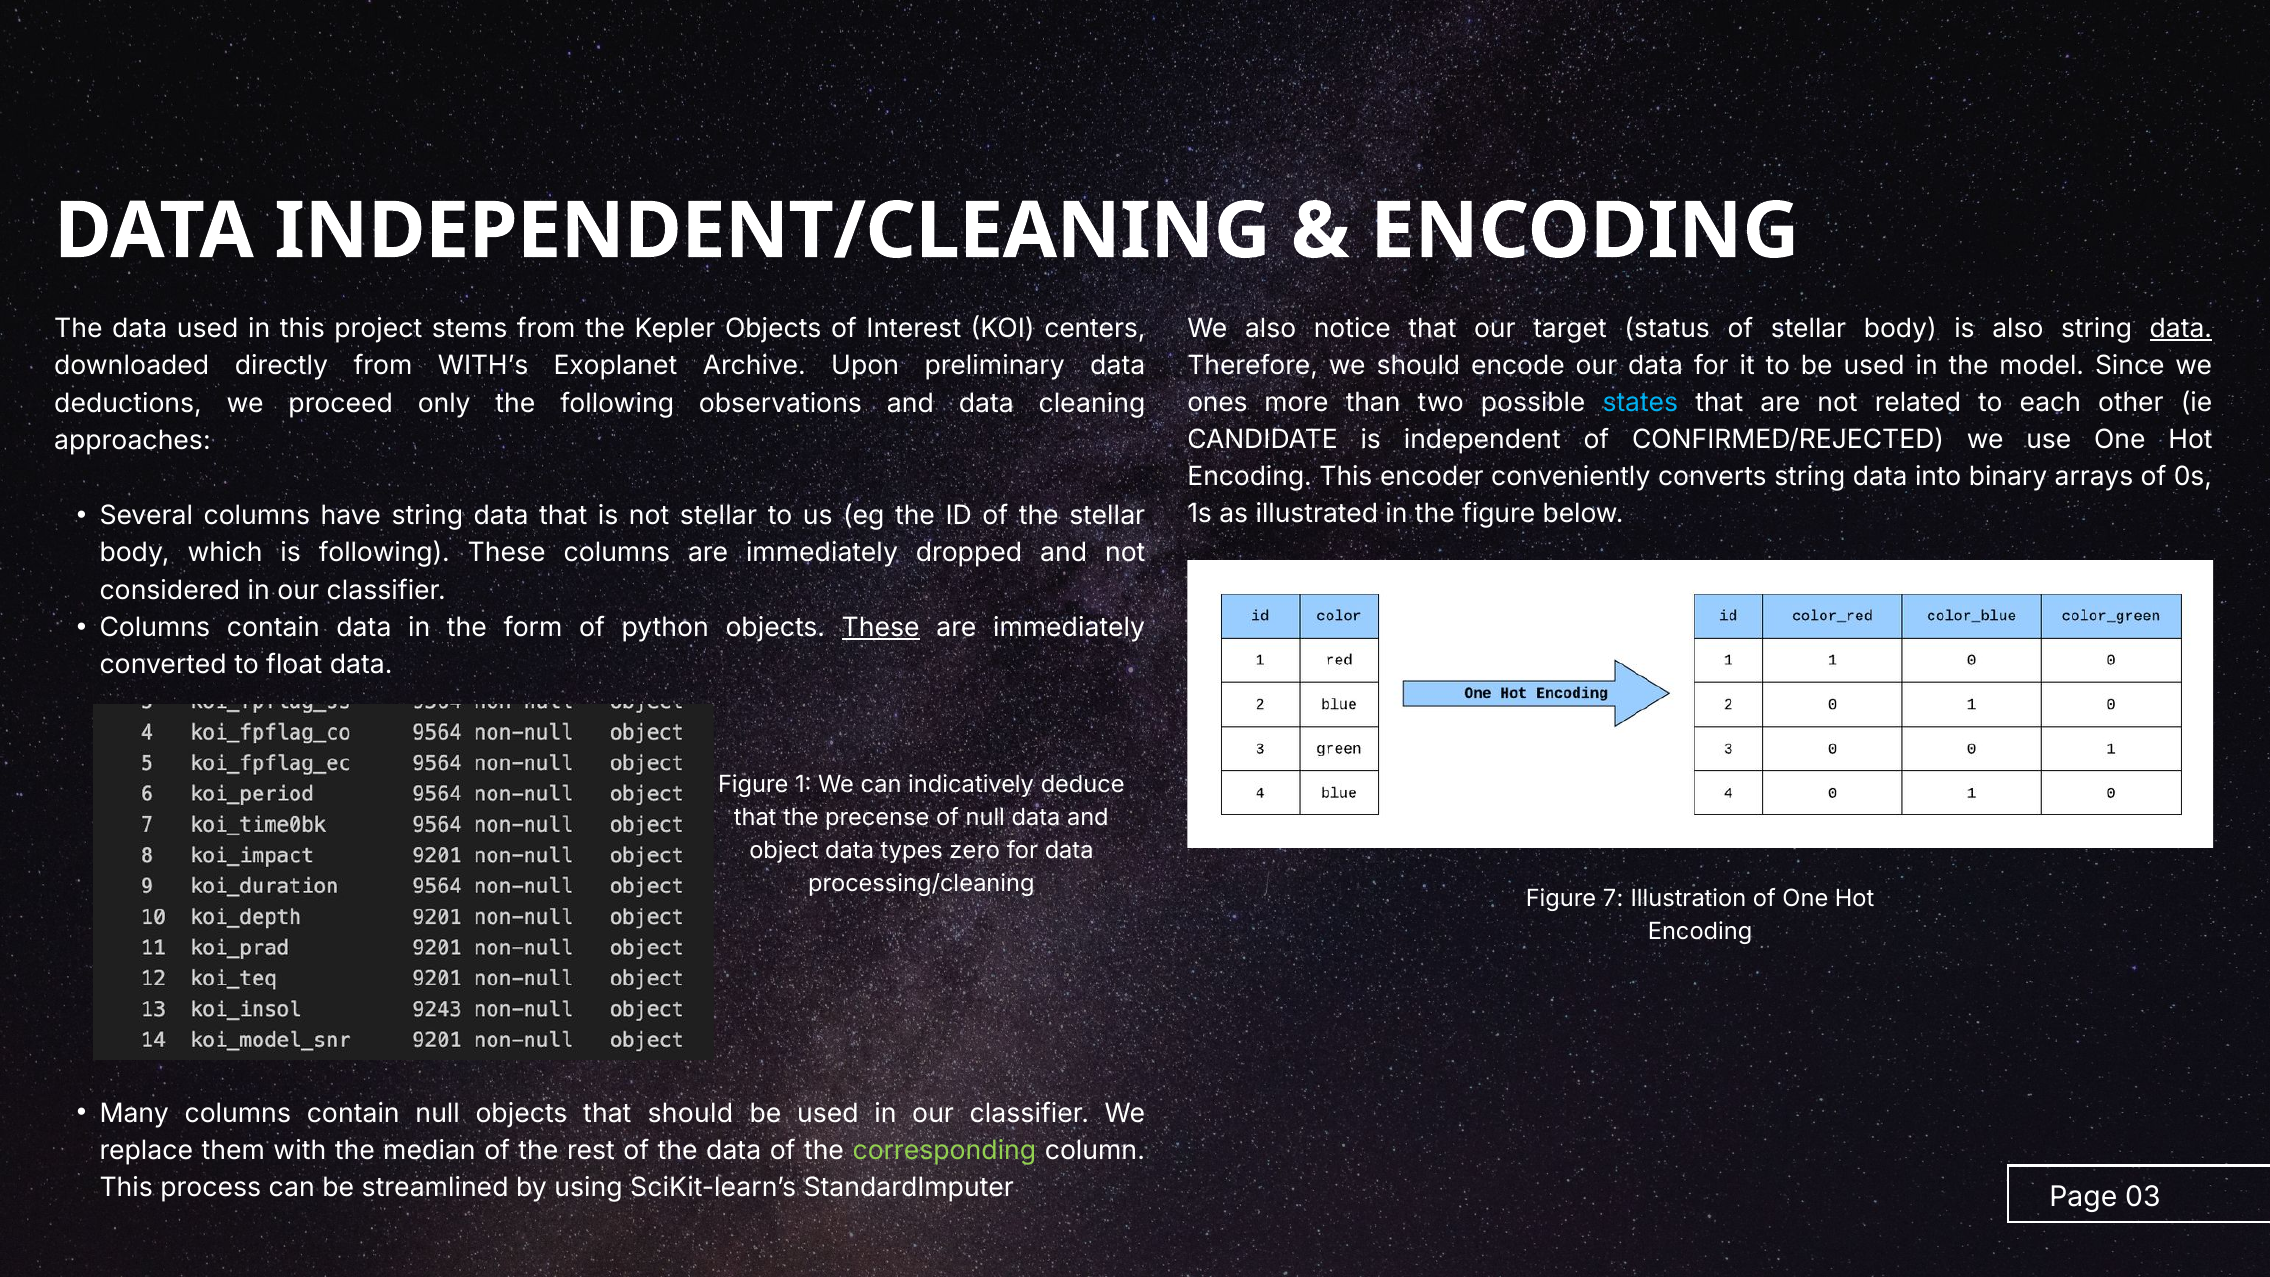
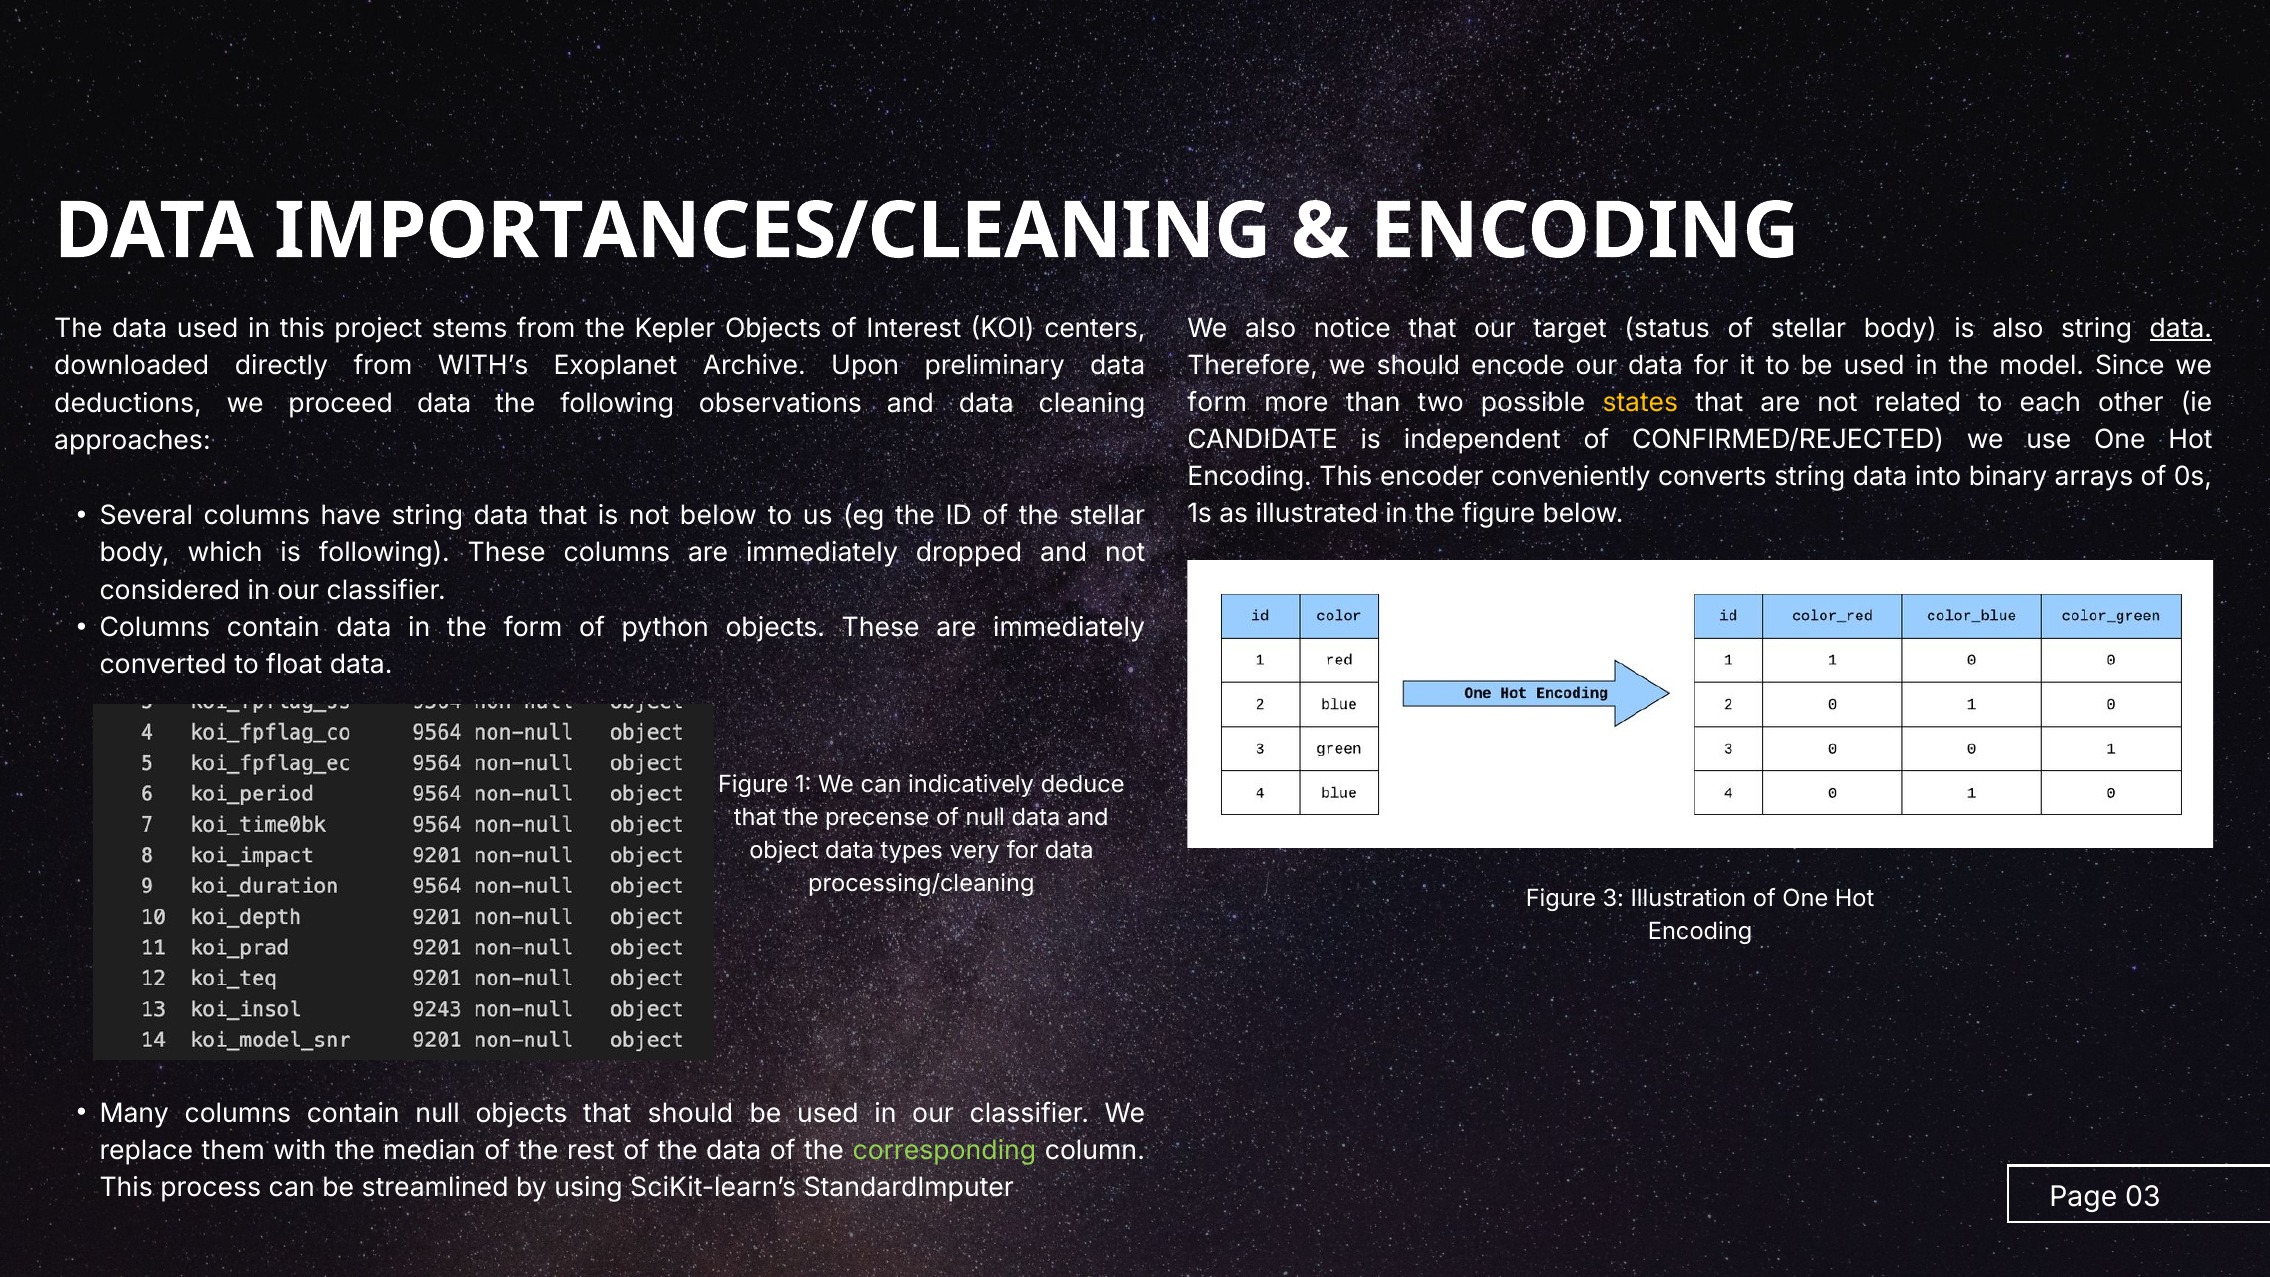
INDEPENDENT/CLEANING: INDEPENDENT/CLEANING -> IMPORTANCES/CLEANING (773, 231)
ones: ones -> form (1217, 403)
states colour: light blue -> yellow (1640, 403)
proceed only: only -> data (444, 403)
not stellar: stellar -> below (718, 516)
These underline: present -> none (881, 628)
zero: zero -> very (975, 850)
7: 7 -> 3 (1613, 899)
